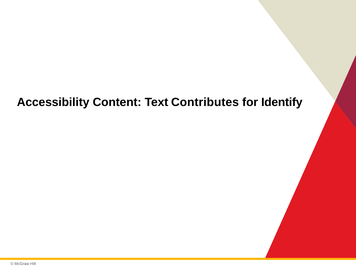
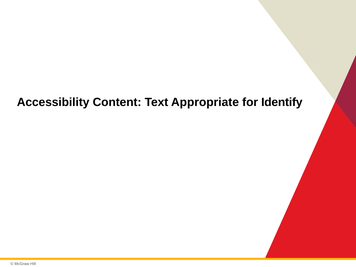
Contributes: Contributes -> Appropriate (205, 102)
